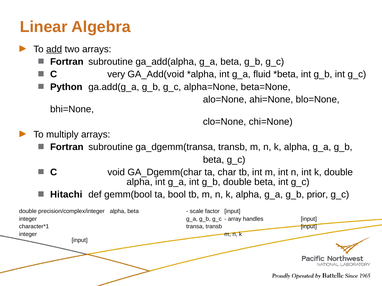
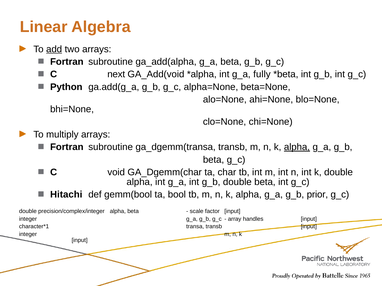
very: very -> next (116, 74)
fluid: fluid -> fully (262, 74)
alpha underline: none -> present (297, 147)
